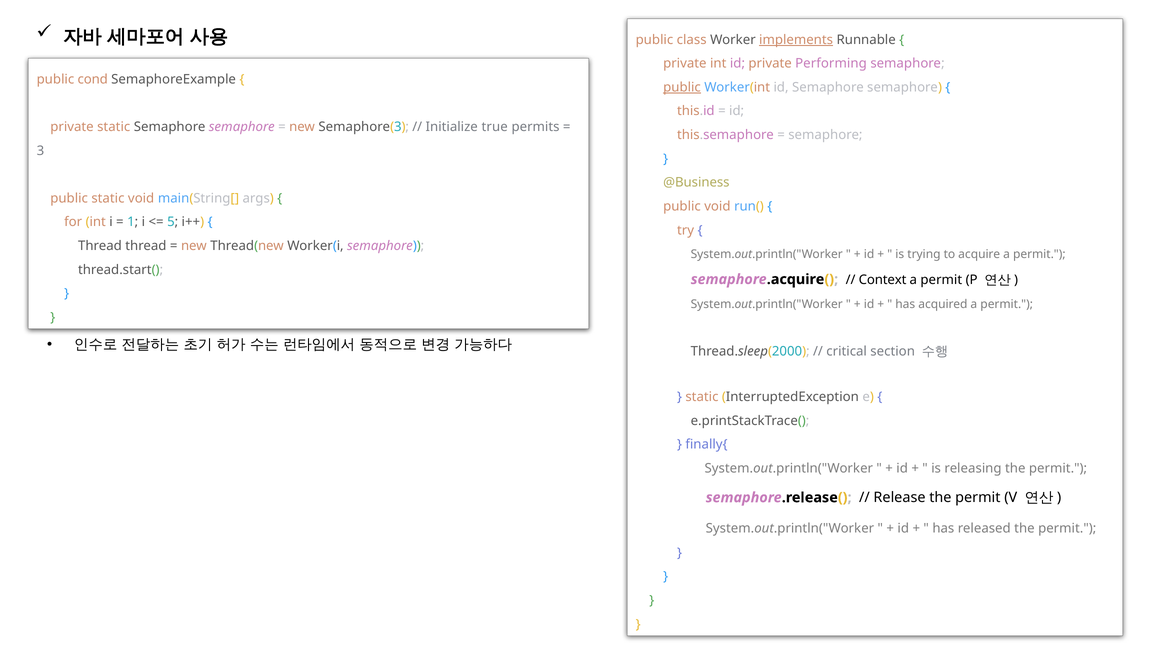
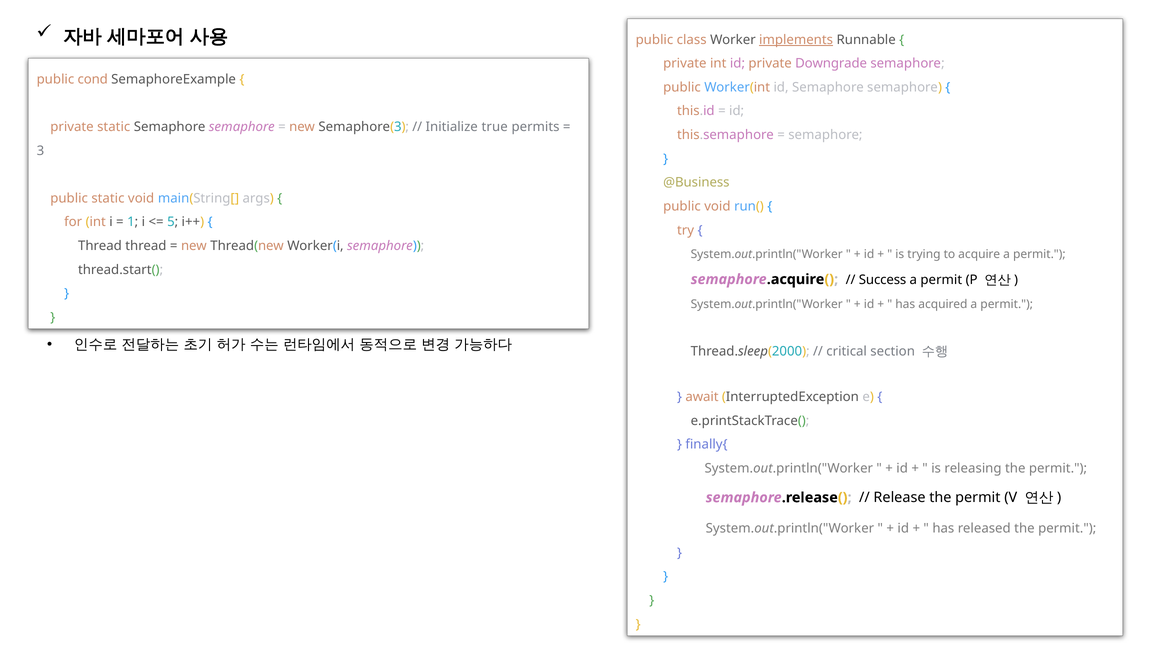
Performing: Performing -> Downgrade (831, 64)
public underline: present -> none (682, 87)
Context: Context -> Success (883, 280)
static: static -> await (702, 397)
